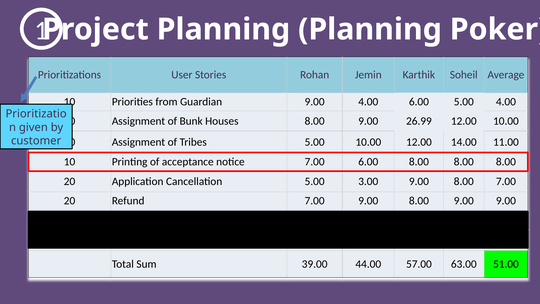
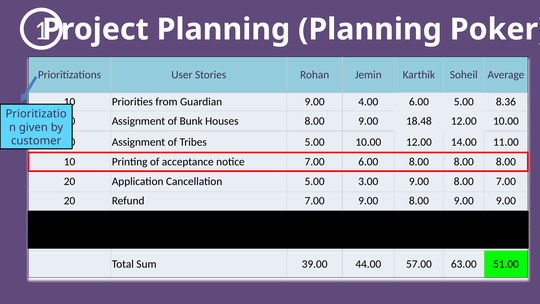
6.00 5.00 4.00: 4.00 -> 8.36 (506, 102)
26.99: 26.99 -> 18.48 (419, 121)
